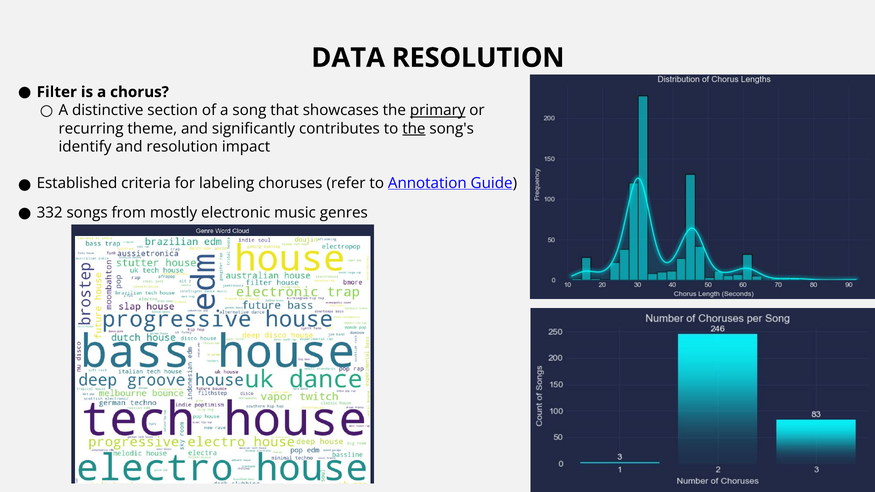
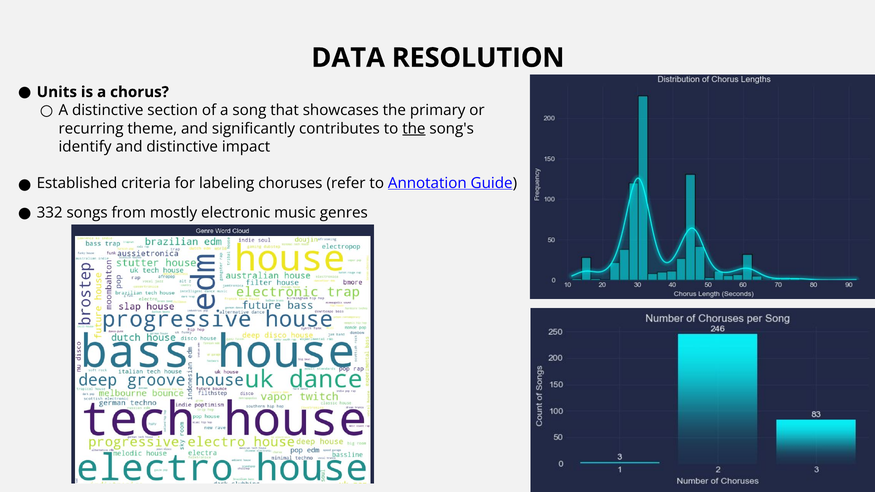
Filter: Filter -> Units (57, 92)
primary underline: present -> none (438, 110)
and resolution: resolution -> distinctive (182, 147)
